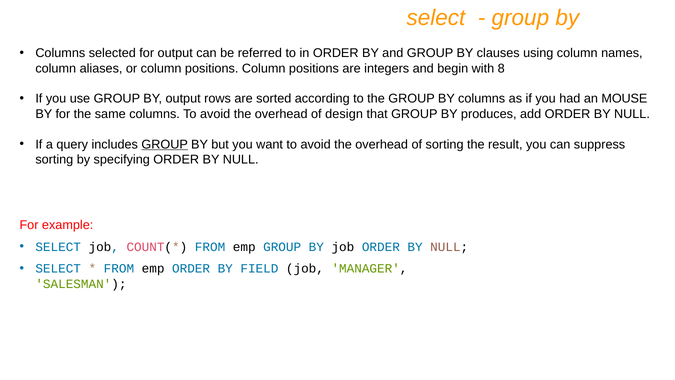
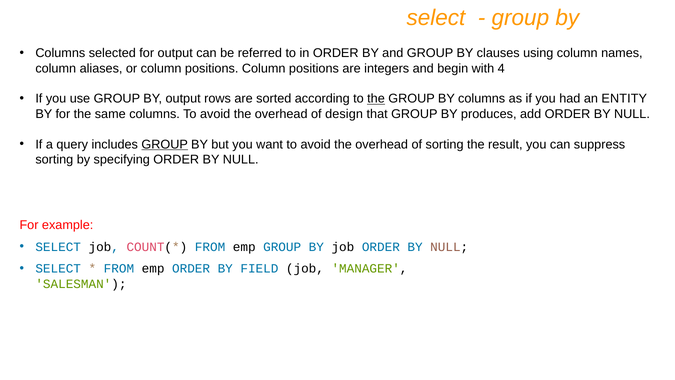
8: 8 -> 4 (501, 68)
the underline: none -> present (376, 99)
MOUSE: MOUSE -> ENTITY (624, 99)
